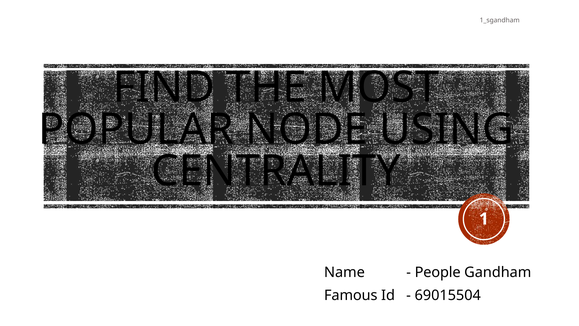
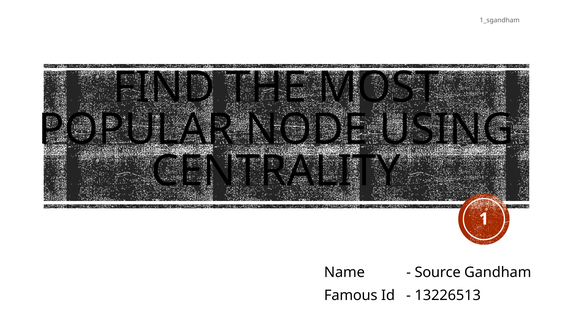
People: People -> Source (438, 272)
69015504: 69015504 -> 13226513 (448, 295)
